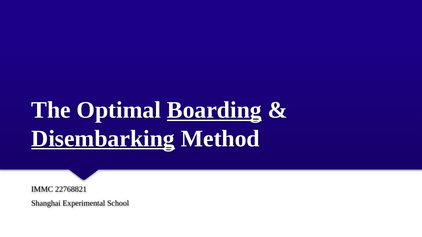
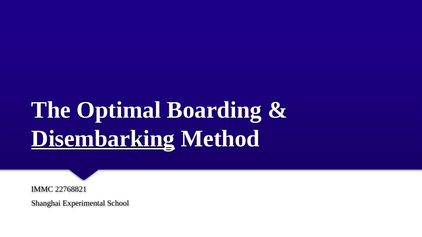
Boarding underline: present -> none (214, 110)
